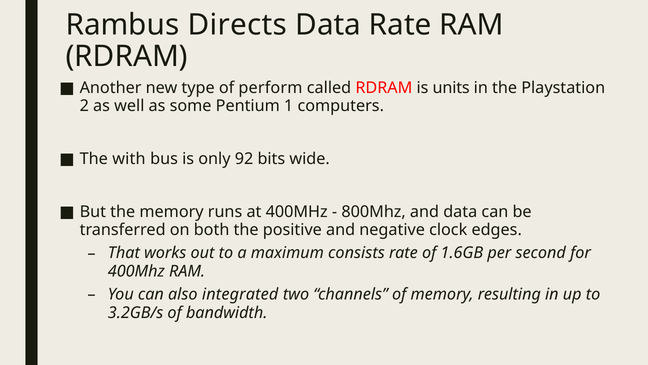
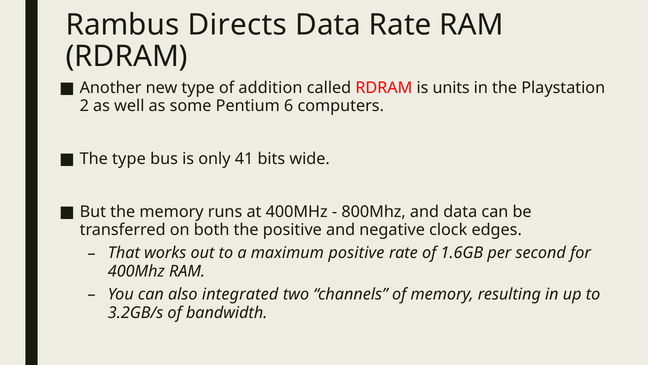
perform: perform -> addition (270, 88)
1: 1 -> 6 (289, 106)
The with: with -> type (129, 159)
92: 92 -> 41 (244, 159)
maximum consists: consists -> positive (356, 253)
